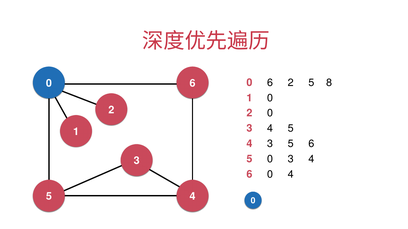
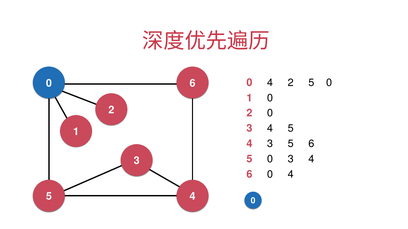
6: 6 -> 4 (270, 83)
2 5 8: 8 -> 0 (329, 83)
